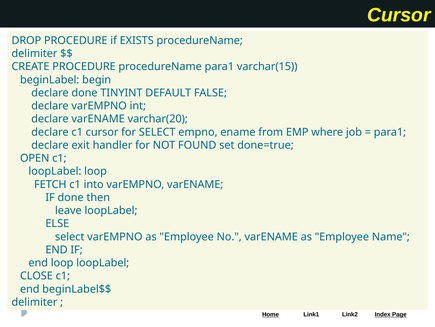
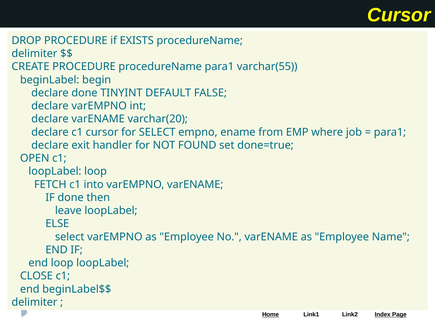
varchar(15: varchar(15 -> varchar(55 (267, 67)
